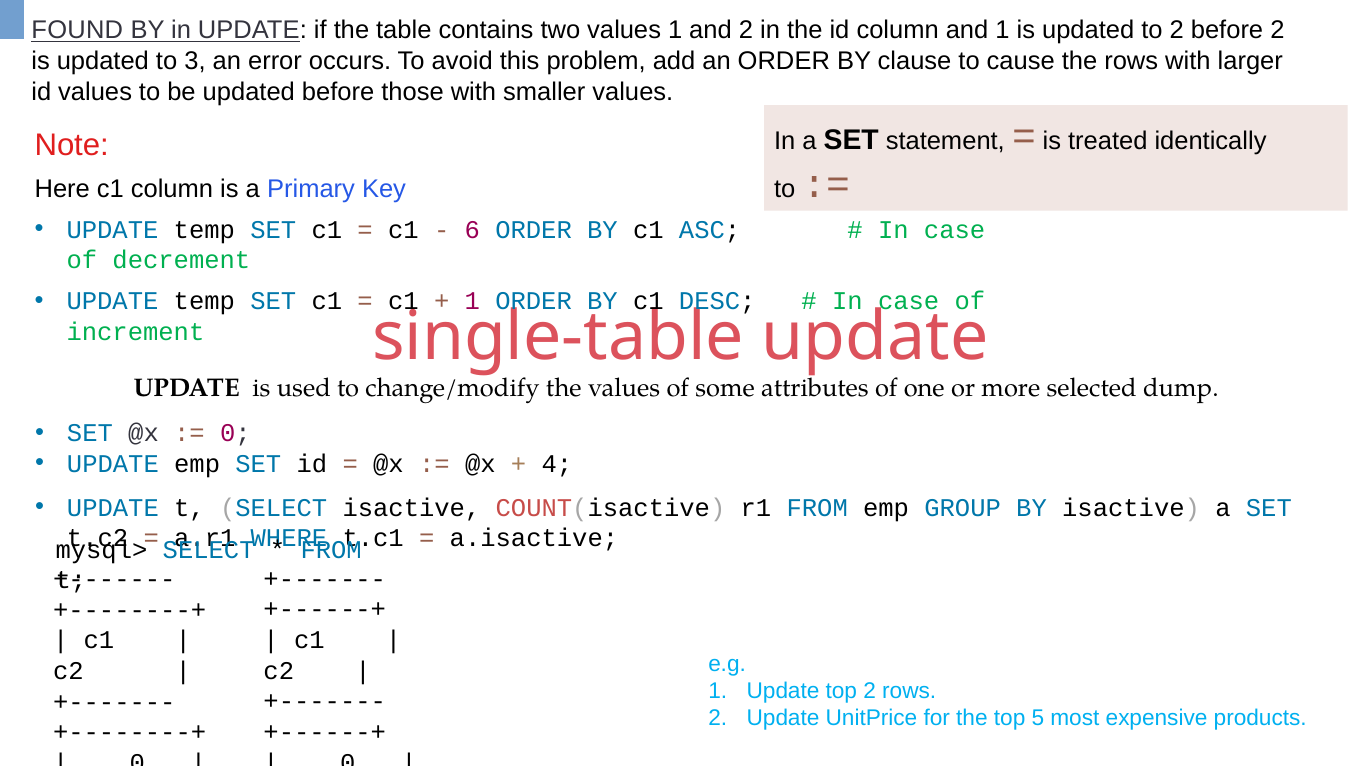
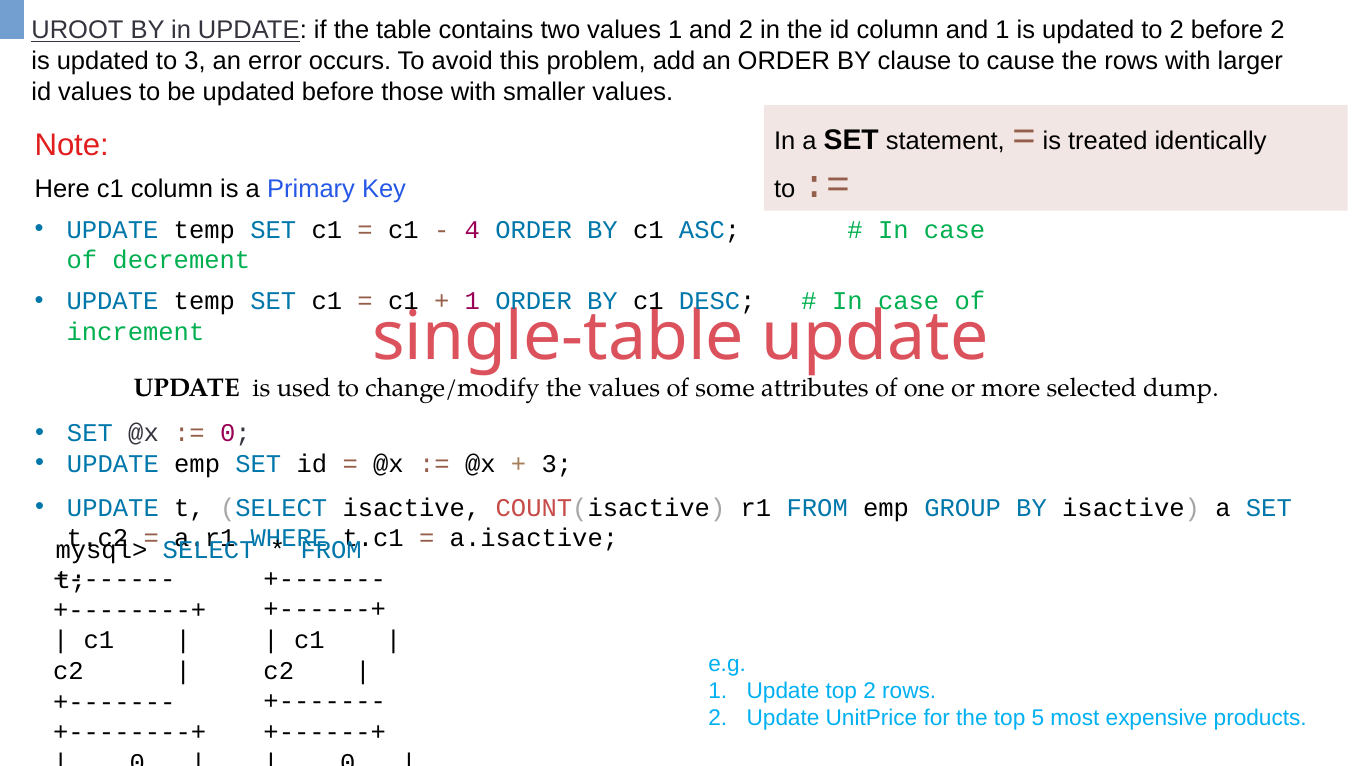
FOUND: FOUND -> UROOT (77, 30)
6: 6 -> 4 (472, 230)
4: 4 -> 3 (557, 463)
